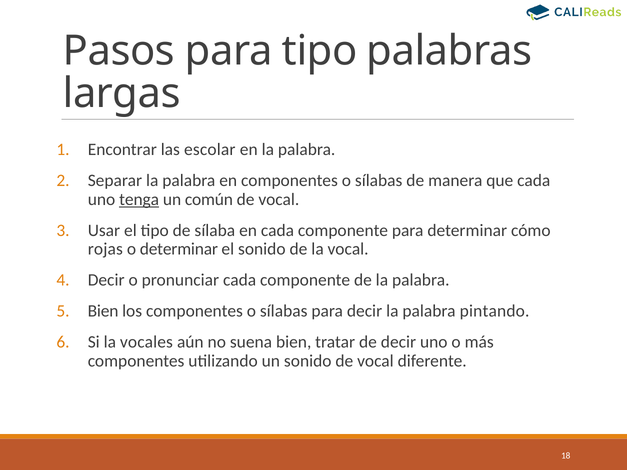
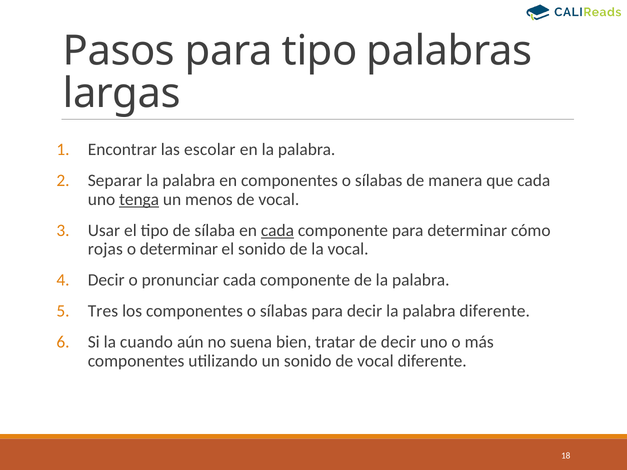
común: común -> menos (209, 200)
cada underline: none -> present (277, 231)
Bien: Bien -> Tres (103, 311)
palabra pintando: pintando -> diferente (495, 311)
vocales: vocales -> cuando (146, 342)
